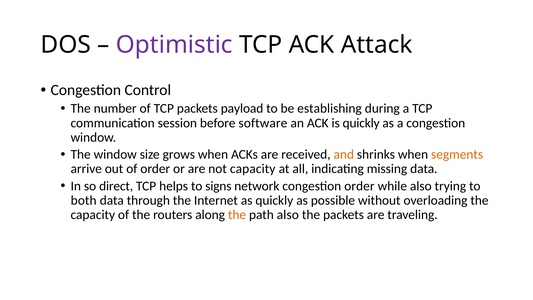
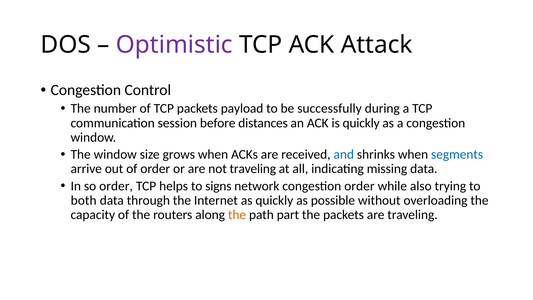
establishing: establishing -> successfully (329, 108)
software: software -> distances (263, 123)
and colour: orange -> blue (344, 154)
segments colour: orange -> blue (457, 154)
not capacity: capacity -> traveling (253, 169)
so direct: direct -> order (116, 186)
path also: also -> part (288, 215)
